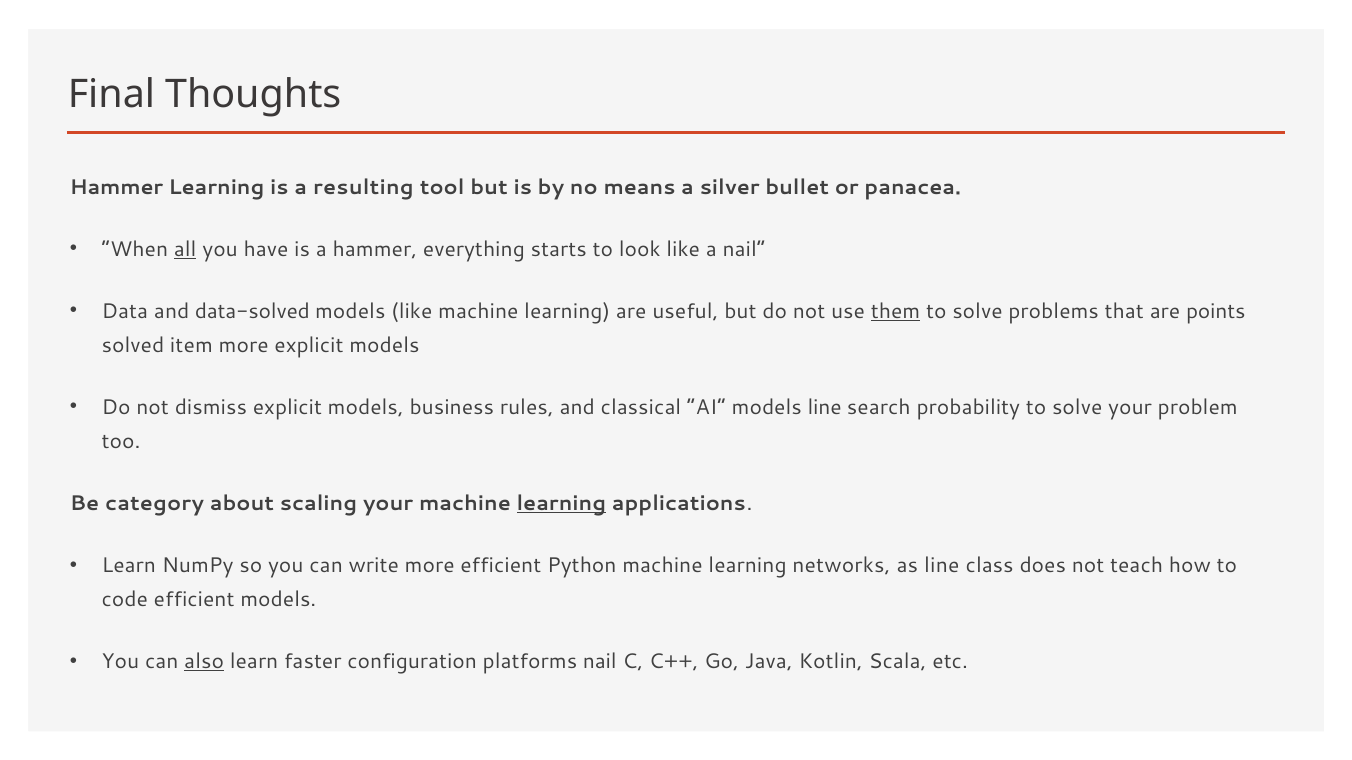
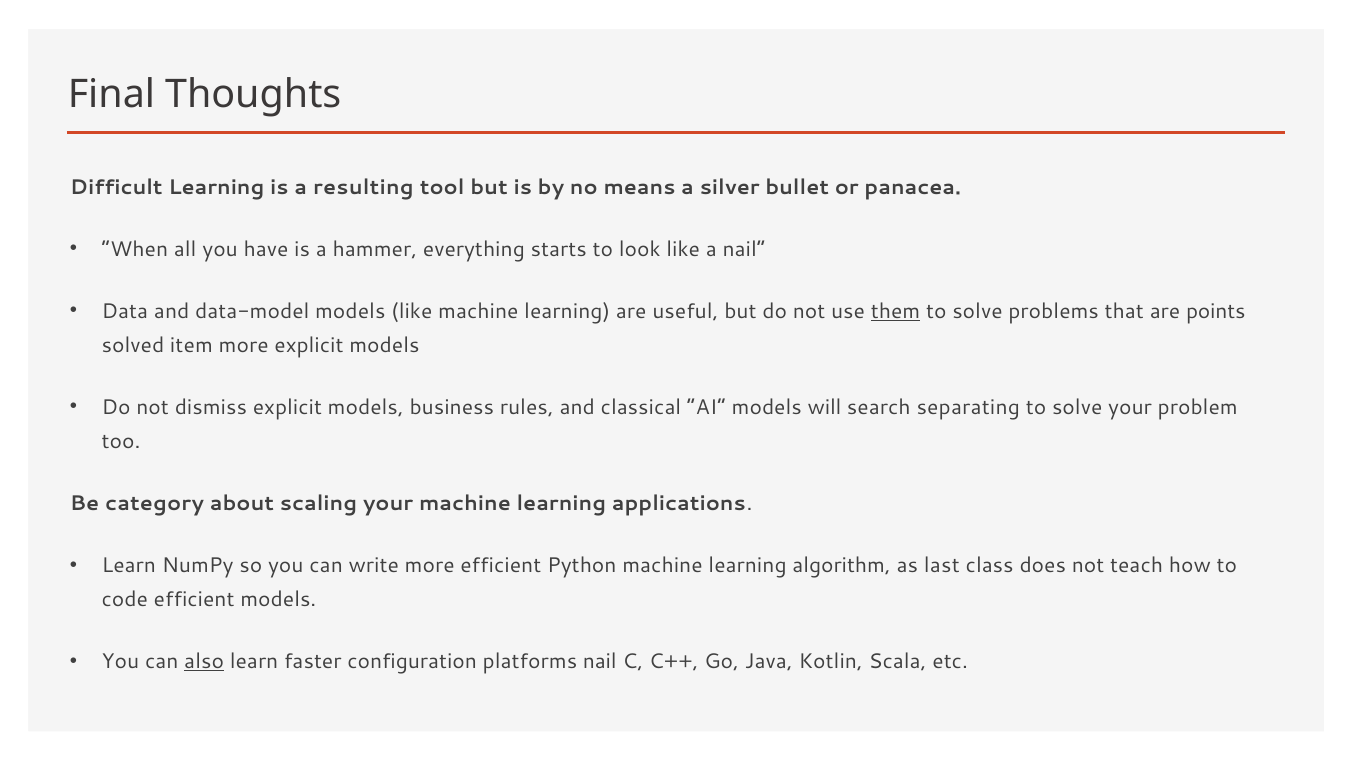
Hammer: Hammer -> Difficult (116, 187)
all underline: present -> none (185, 249)
data-solved: data-solved -> data-model (252, 311)
models line: line -> will (825, 408)
probability: probability -> separating (968, 408)
learning underline: present -> none (561, 504)
networks: networks -> algorithm (842, 566)
as line: line -> last (942, 566)
